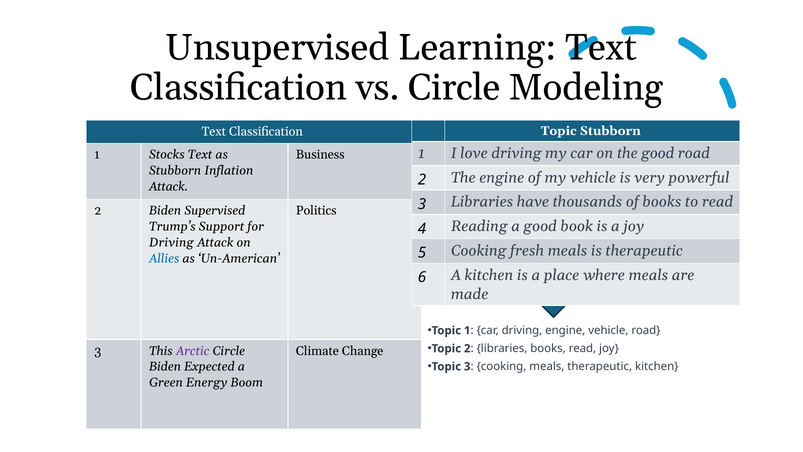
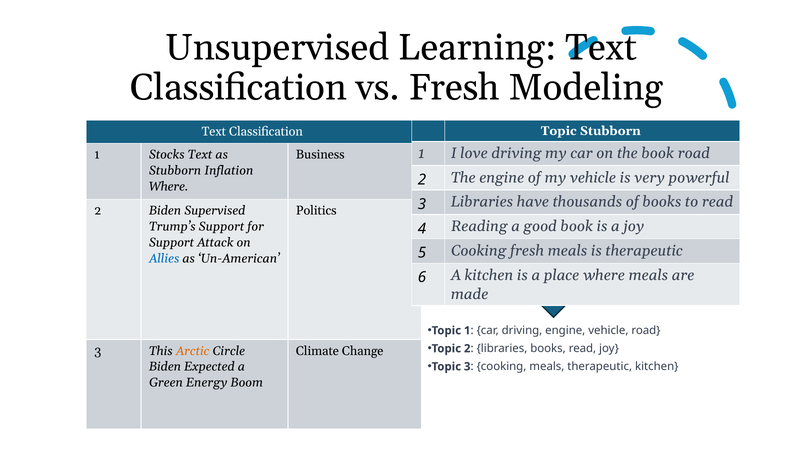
vs Circle: Circle -> Fresh (454, 87)
the good: good -> book (658, 153)
Attack: Attack -> Where (168, 187)
Driving: Driving -> Support (171, 242)
Arctic colour: purple -> orange (193, 351)
